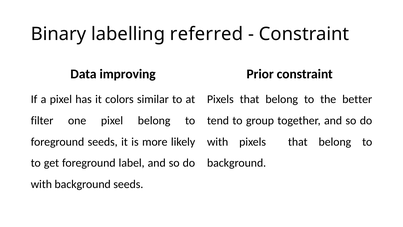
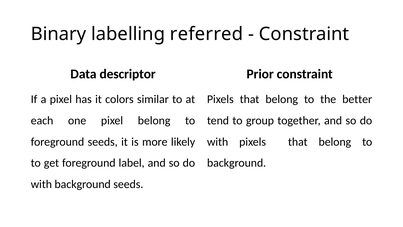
improving: improving -> descriptor (128, 74)
filter: filter -> each (42, 120)
